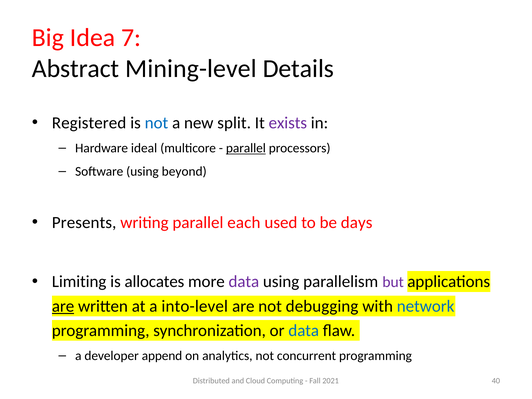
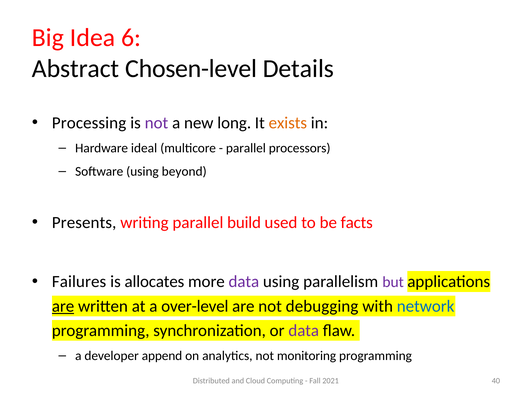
7: 7 -> 6 (131, 38)
Mining-level: Mining-level -> Chosen-level (191, 69)
Registered: Registered -> Processing (89, 123)
not colour: blue -> purple (156, 123)
split: split -> long (234, 123)
exists colour: purple -> orange (288, 123)
parallel underline: present -> none (246, 148)
each: each -> build (244, 222)
days: days -> facts (357, 222)
Limiting: Limiting -> Failures (79, 282)
into-level: into-level -> over-level (195, 306)
data colour: blue -> purple (304, 331)
concurrent: concurrent -> monitoring (307, 356)
